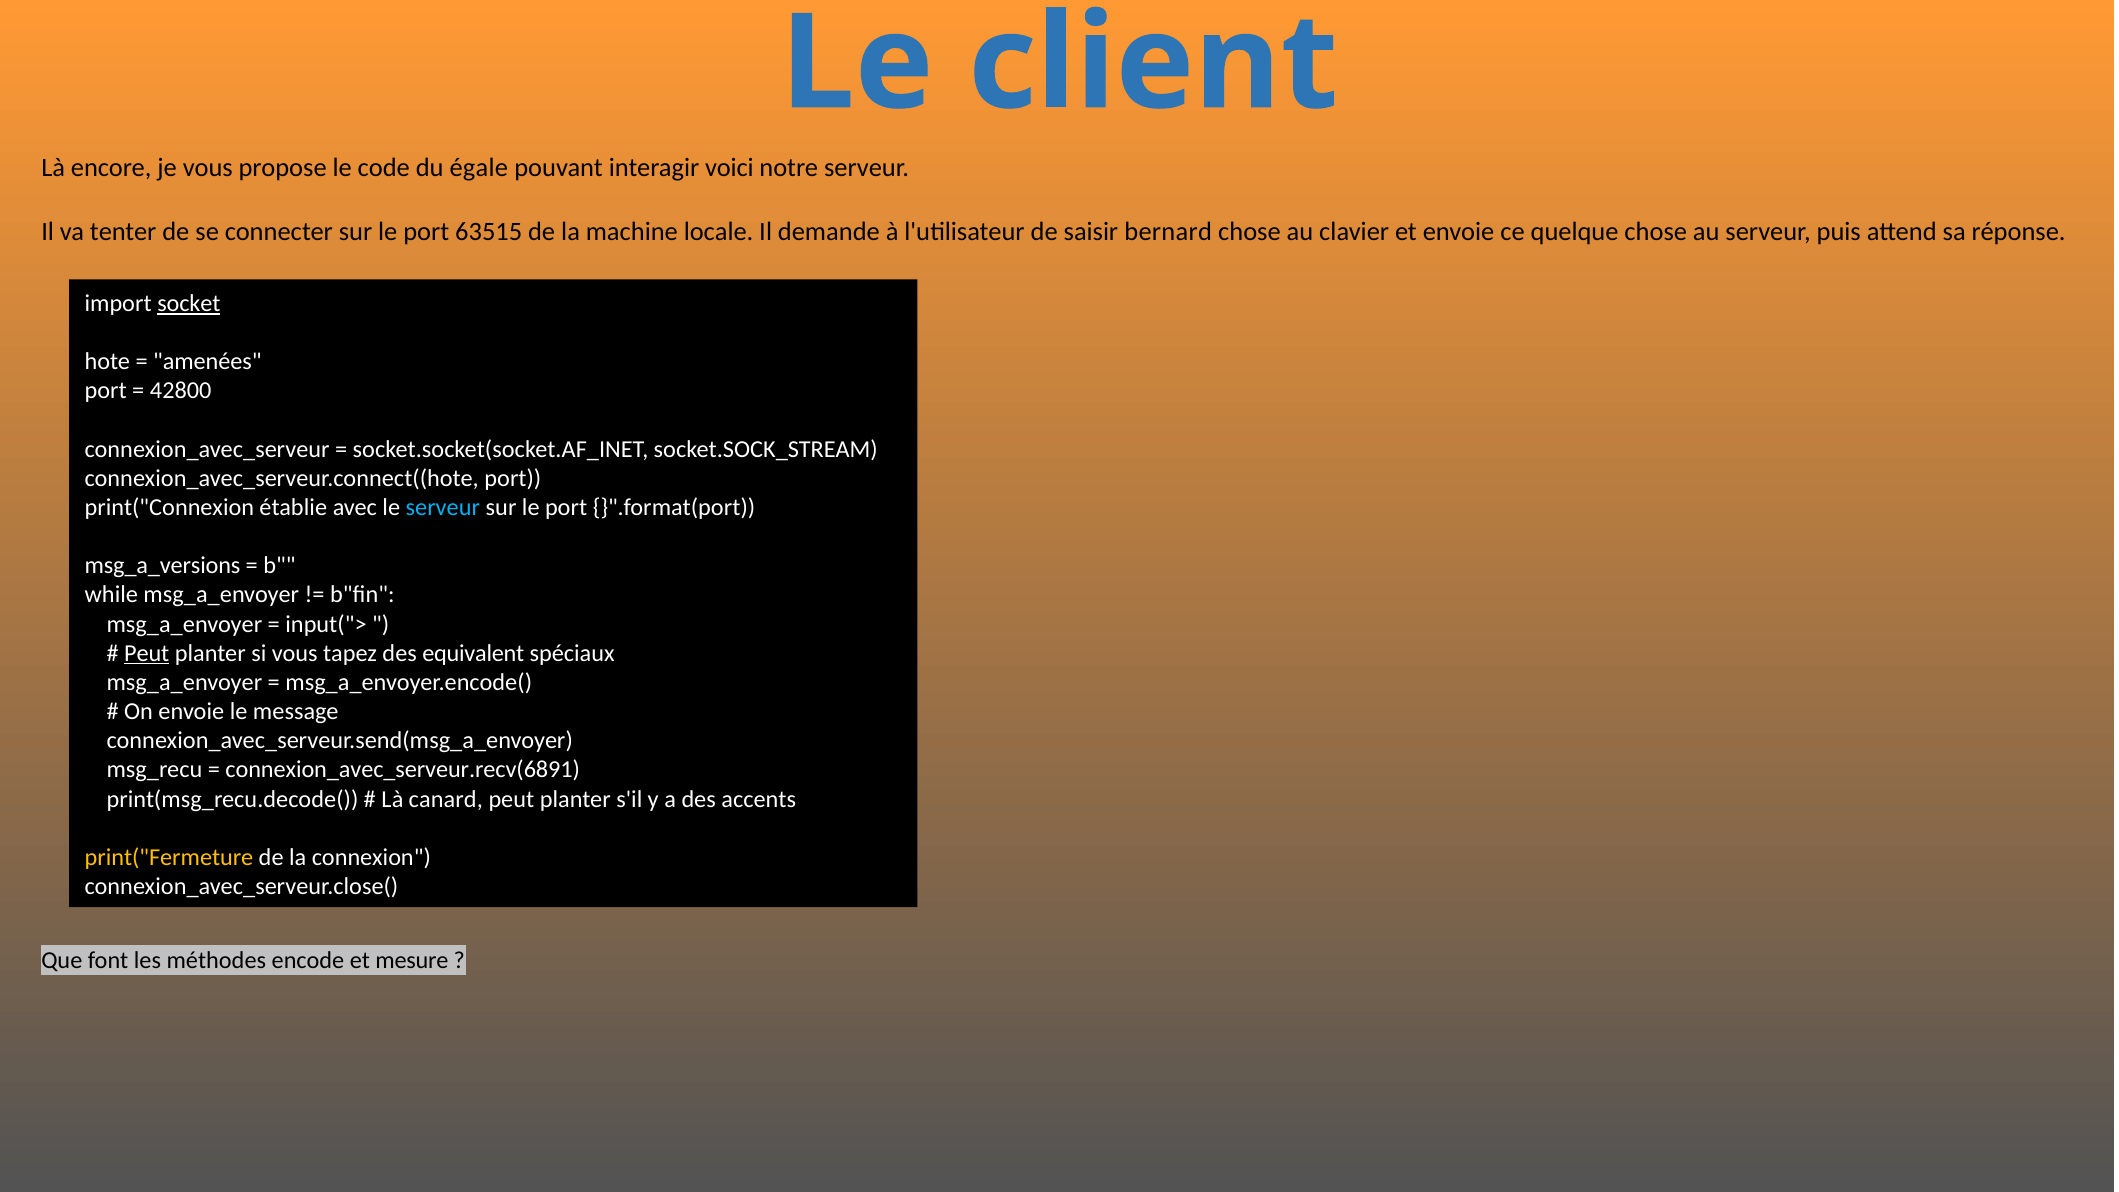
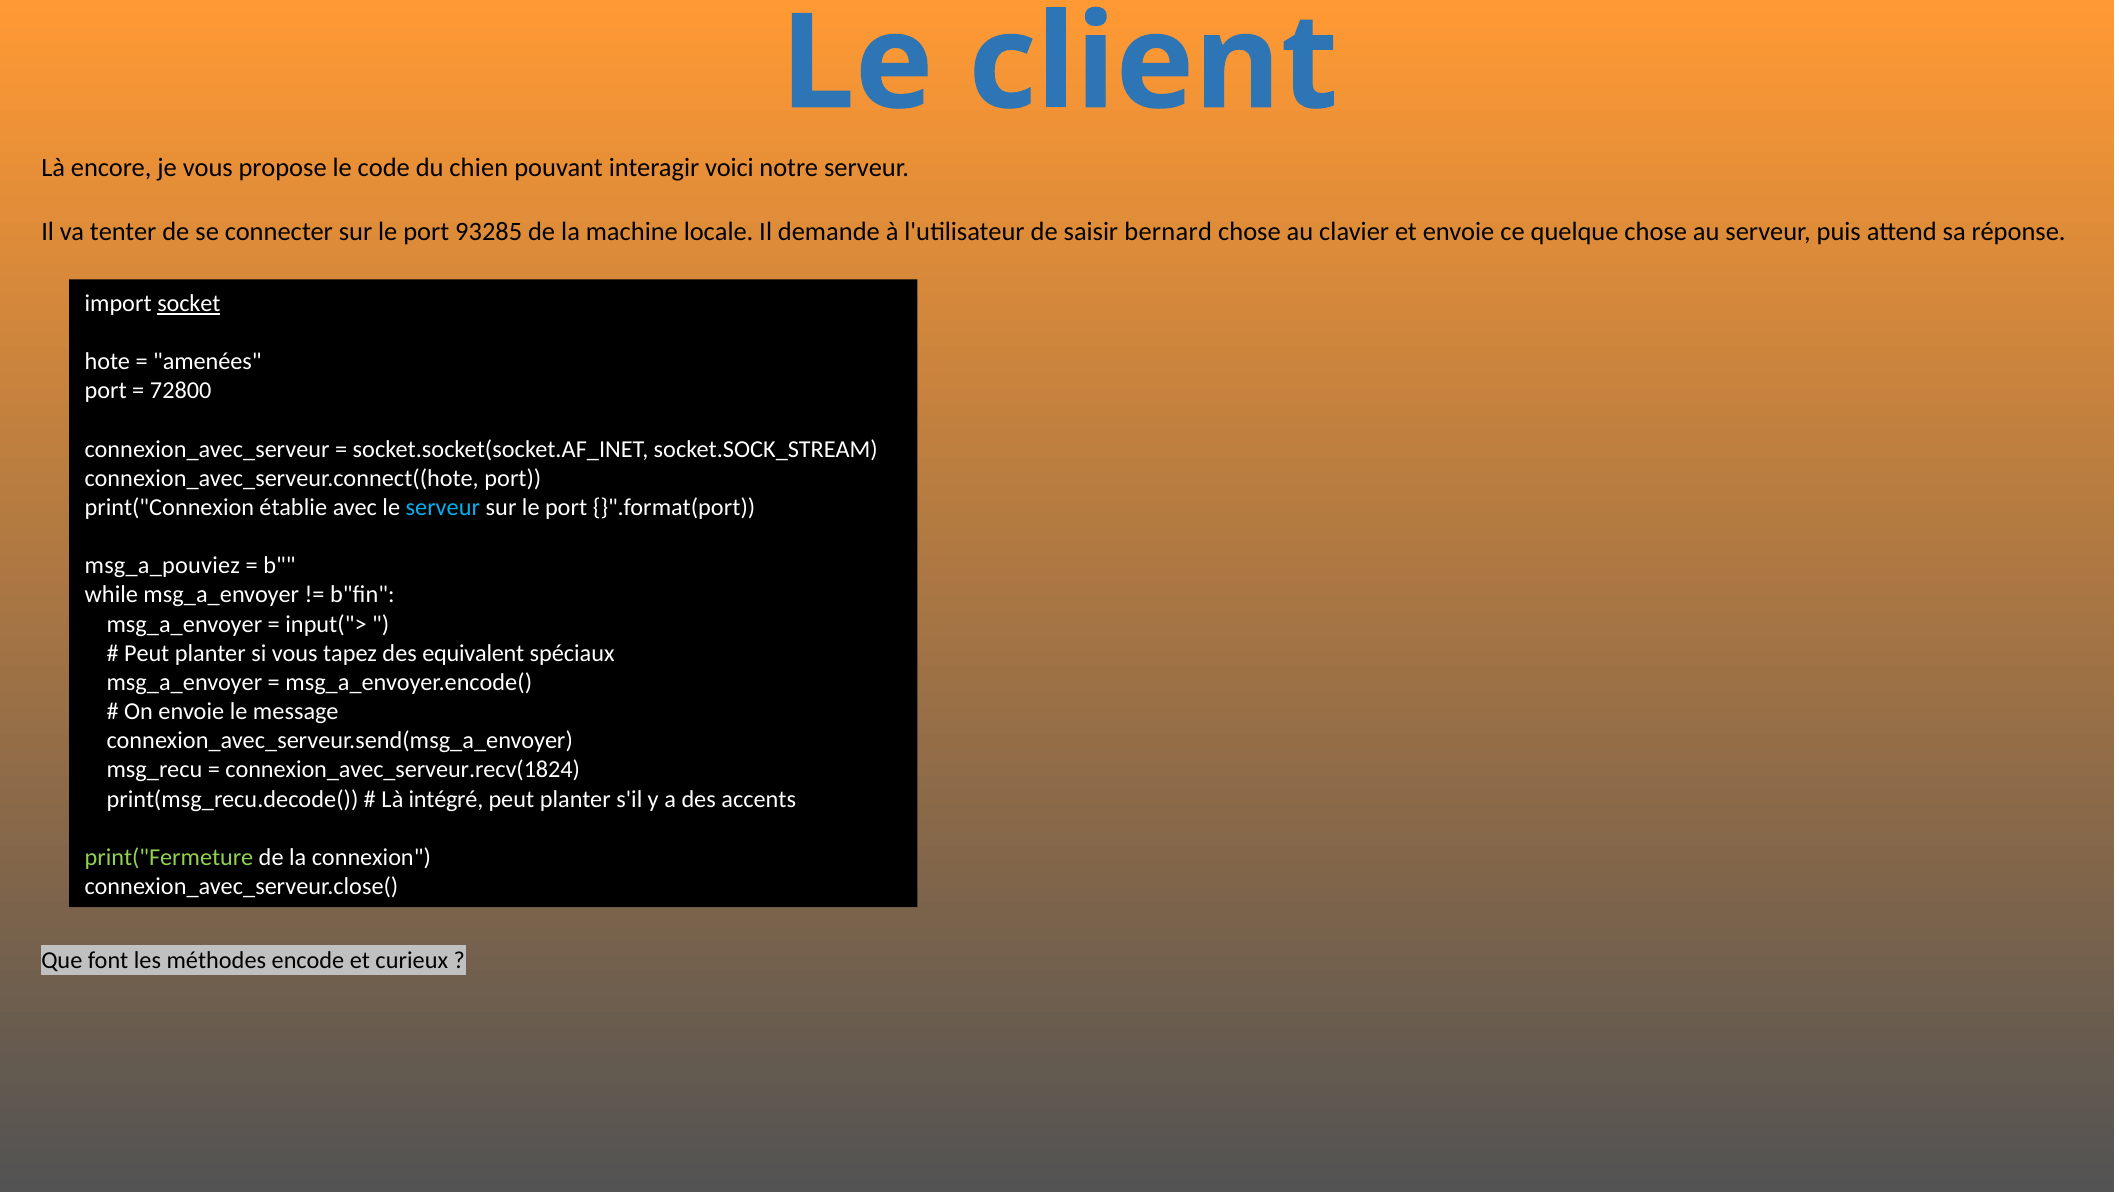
égale: égale -> chien (479, 168)
63515: 63515 -> 93285 (489, 232)
42800: 42800 -> 72800 (181, 391)
msg_a_versions: msg_a_versions -> msg_a_pouviez (162, 566)
Peut underline: present -> none (147, 653)
connexion_avec_serveur.recv(6891: connexion_avec_serveur.recv(6891 -> connexion_avec_serveur.recv(1824 (403, 770)
canard: canard -> intégré (446, 799)
print("Fermeture colour: yellow -> light green (169, 857)
mesure: mesure -> curieux (412, 960)
